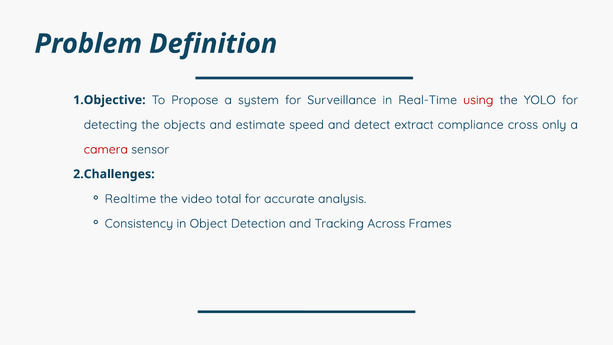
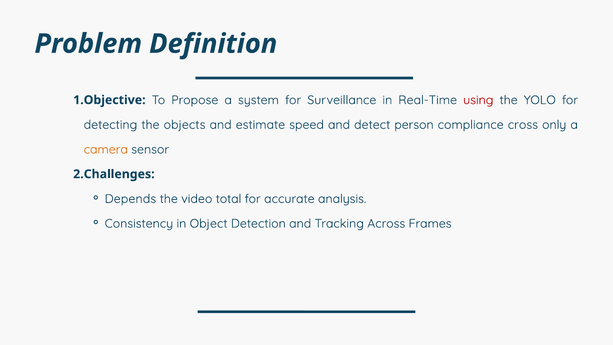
extract: extract -> person (414, 125)
camera colour: red -> orange (106, 149)
Realtime: Realtime -> Depends (130, 199)
